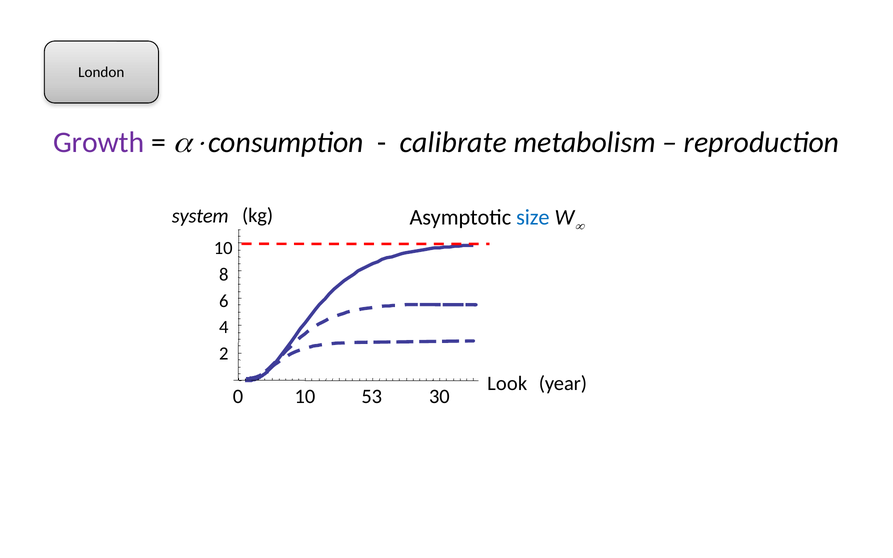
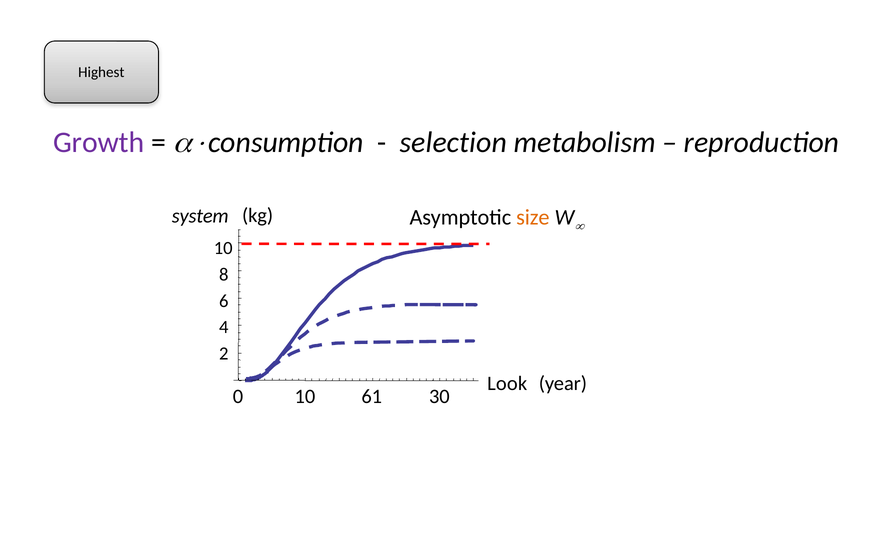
London: London -> Highest (101, 72)
calibrate: calibrate -> selection (453, 142)
size colour: blue -> orange (533, 217)
53: 53 -> 61 (372, 397)
